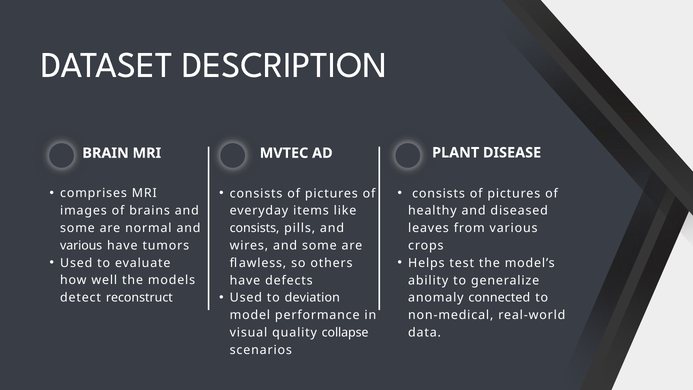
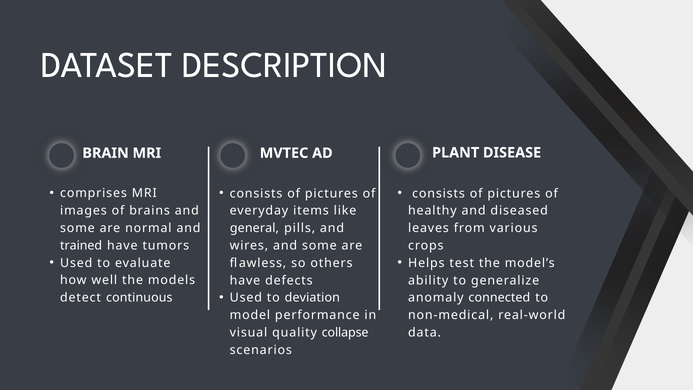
consists: consists -> general (254, 228)
various: various -> trained (81, 245)
reconstruct: reconstruct -> continuous (139, 298)
